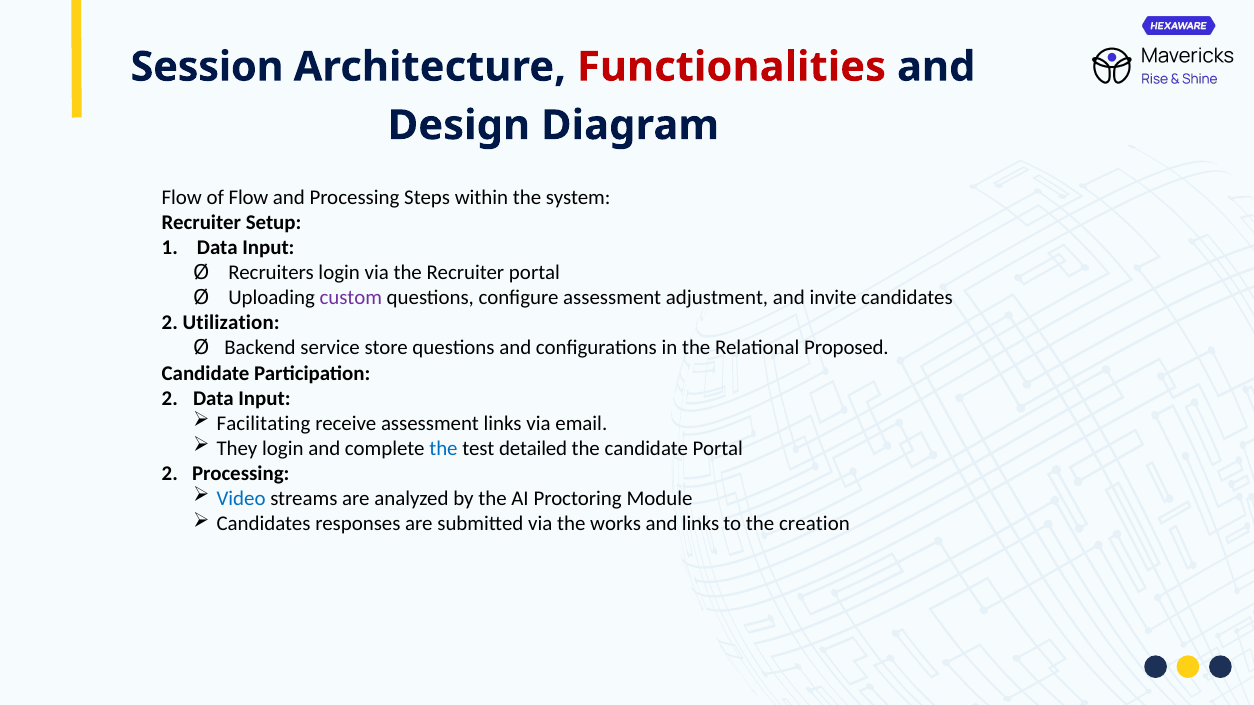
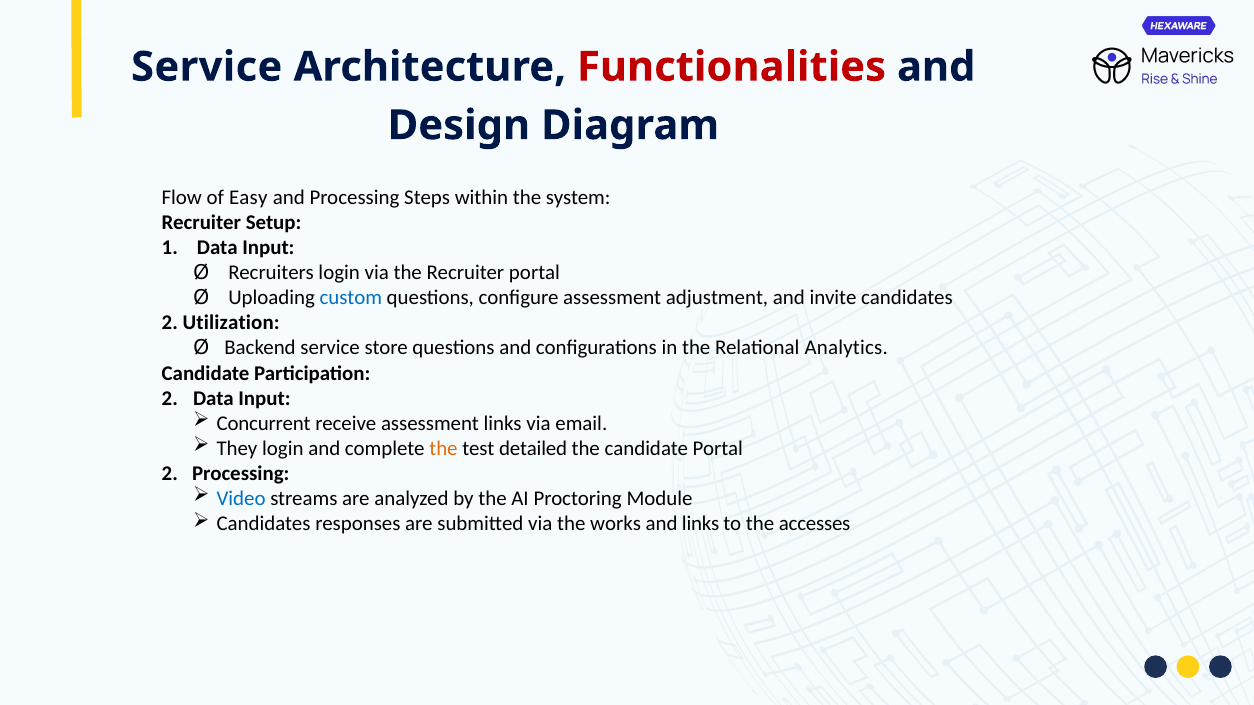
Session: Session -> Service (207, 67)
of Flow: Flow -> Easy (248, 198)
custom colour: purple -> blue (351, 298)
Proposed: Proposed -> Analytics (846, 348)
Facilitating: Facilitating -> Concurrent (264, 423)
the colour: blue -> orange (443, 449)
creation: creation -> accesses (815, 524)
